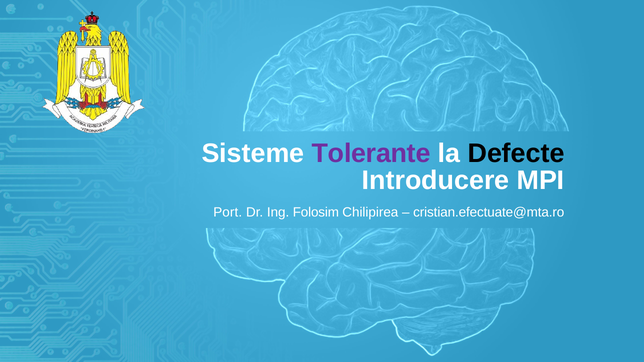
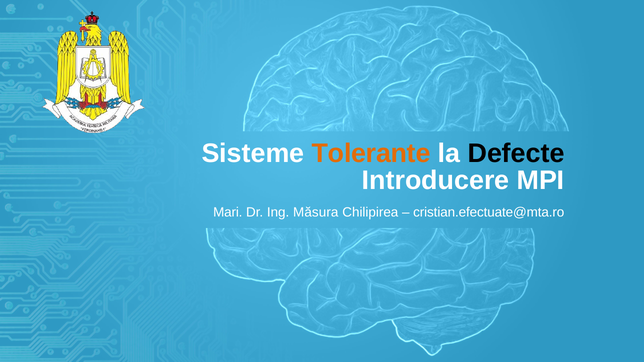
Tolerante colour: purple -> orange (371, 154)
Port: Port -> Mari (228, 213)
Folosim: Folosim -> Măsura (316, 213)
